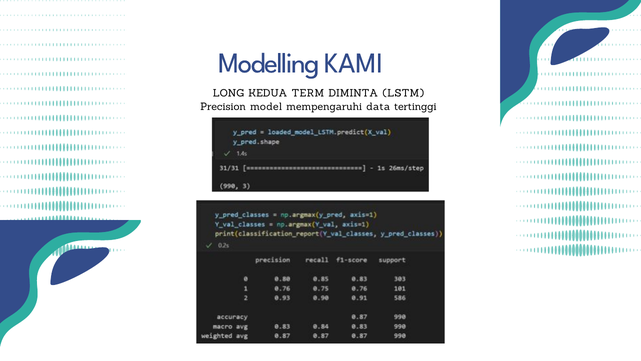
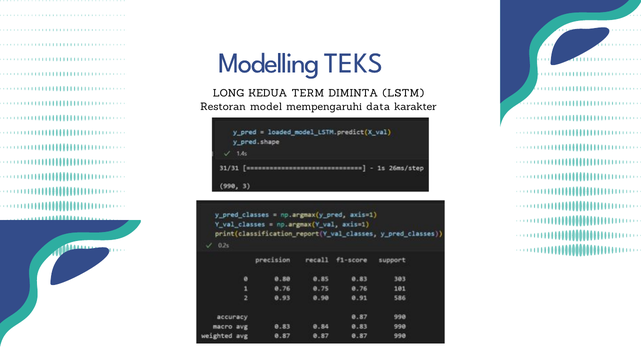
KAMI: KAMI -> TEKS (353, 63)
Precision: Precision -> Restoran (223, 107)
tertinggi: tertinggi -> karakter (415, 107)
